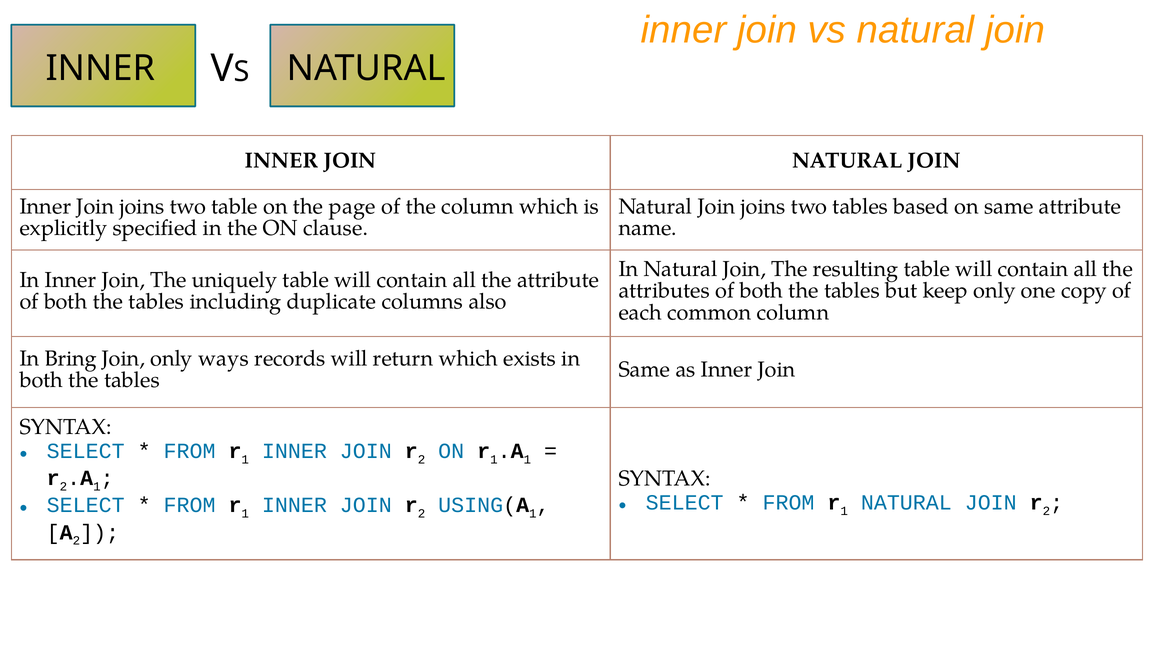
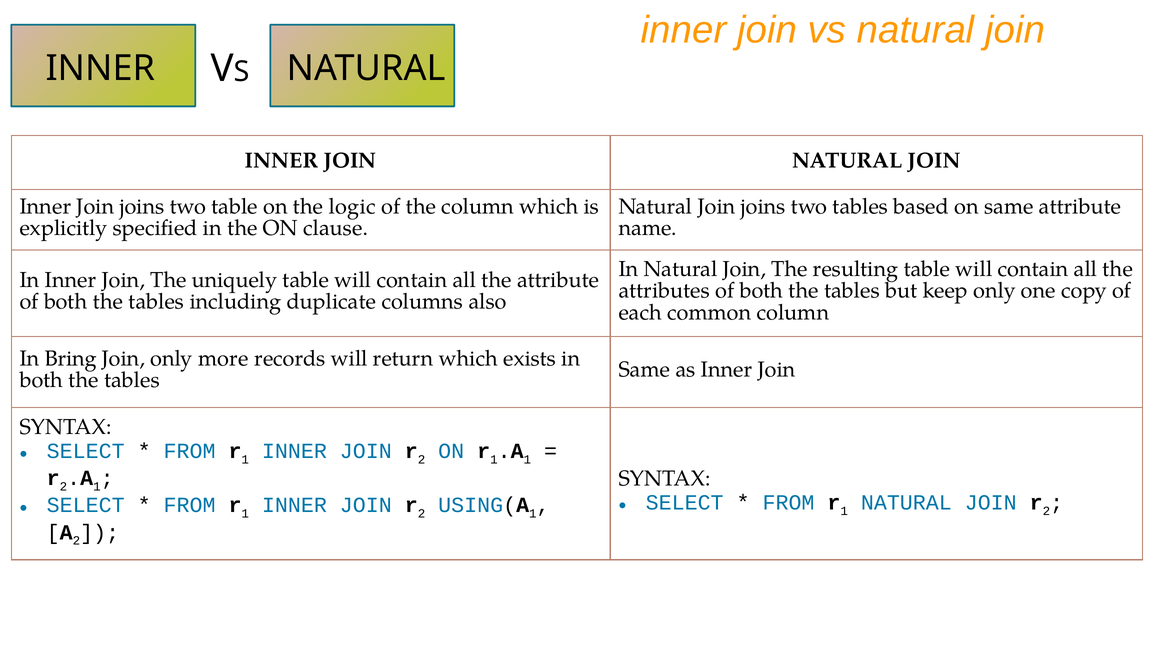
page: page -> logic (352, 207)
ways: ways -> more (223, 359)
